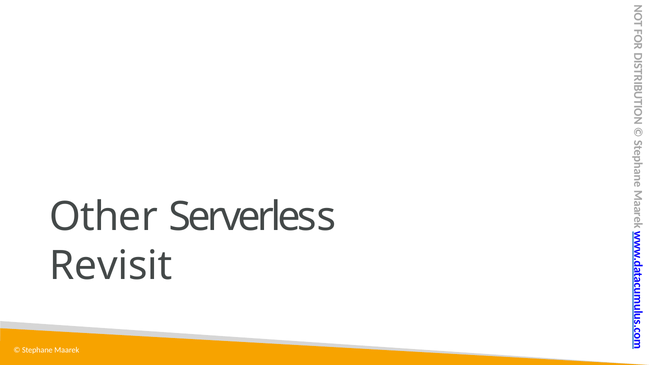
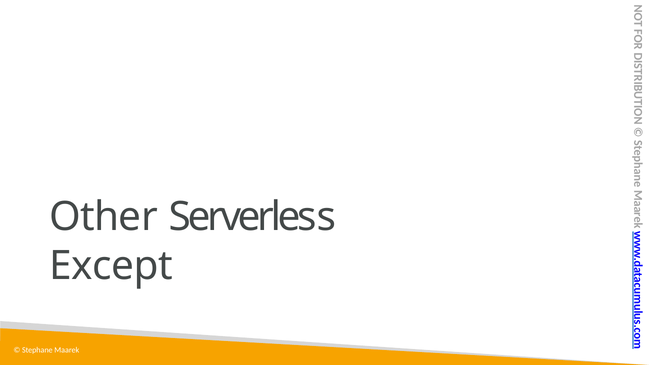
Revisit: Revisit -> Except (111, 266)
